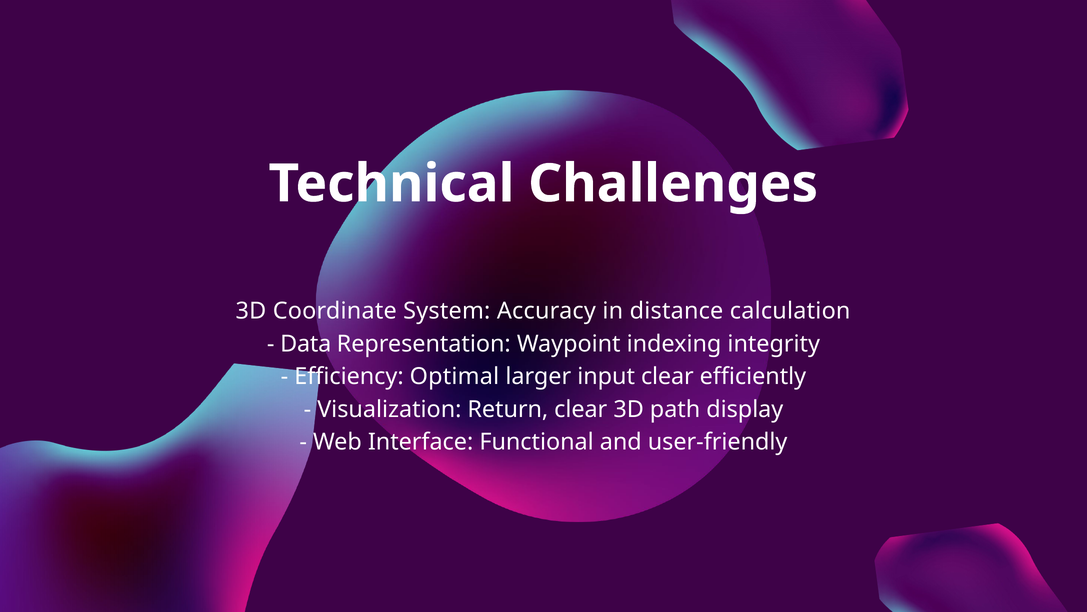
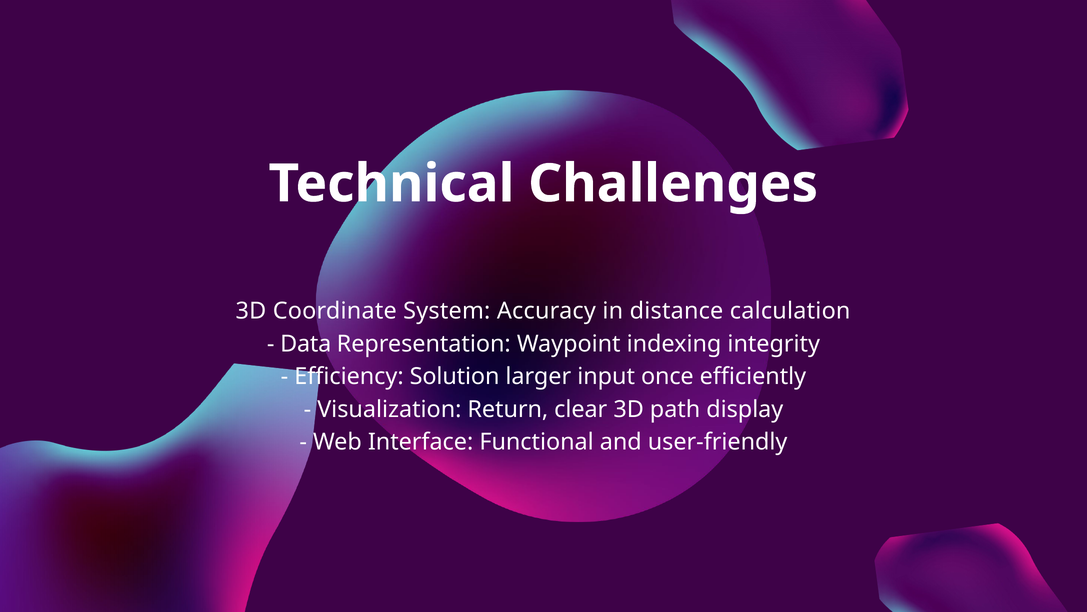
Optimal: Optimal -> Solution (455, 376)
input clear: clear -> once (667, 376)
